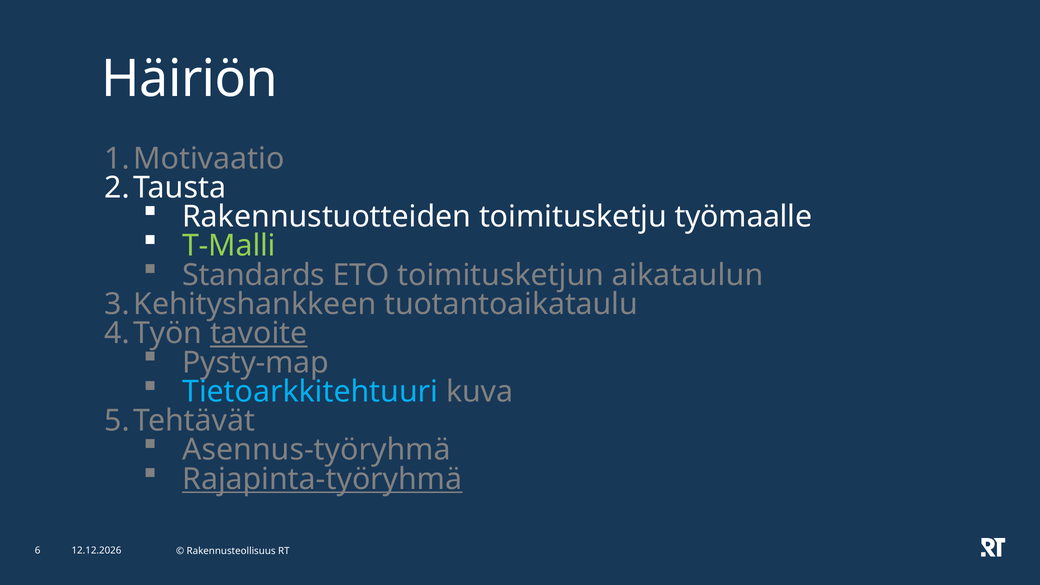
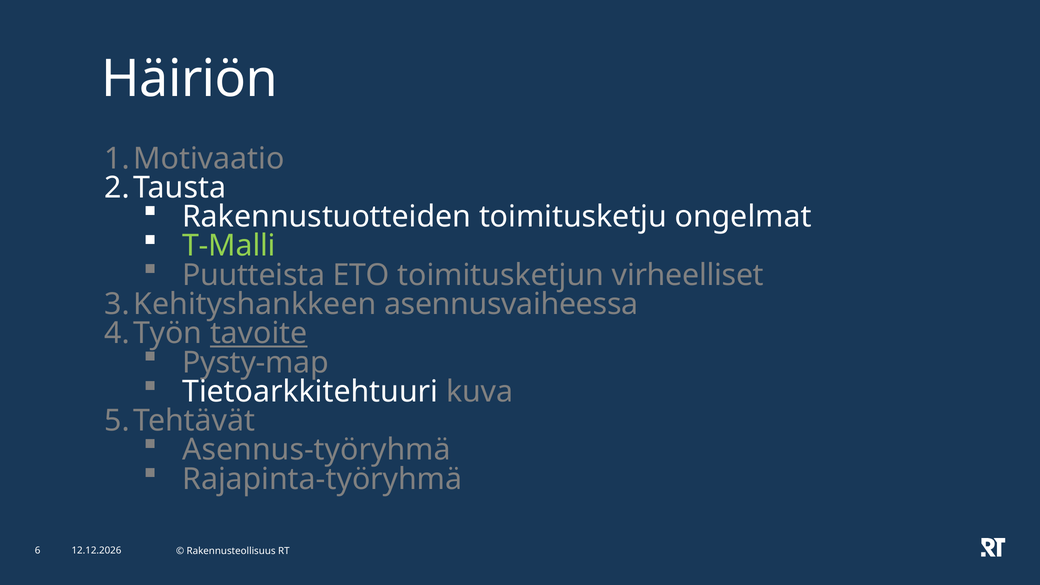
työmaalle: työmaalle -> ongelmat (743, 217)
Standards: Standards -> Puutteista (254, 275)
aikataulun: aikataulun -> virheelliset (688, 275)
tuotantoaikataulu: tuotantoaikataulu -> asennusvaiheessa (511, 304)
Tietoarkkitehtuuri colour: light blue -> white (310, 392)
Rajapinta-työryhmä underline: present -> none (322, 479)
